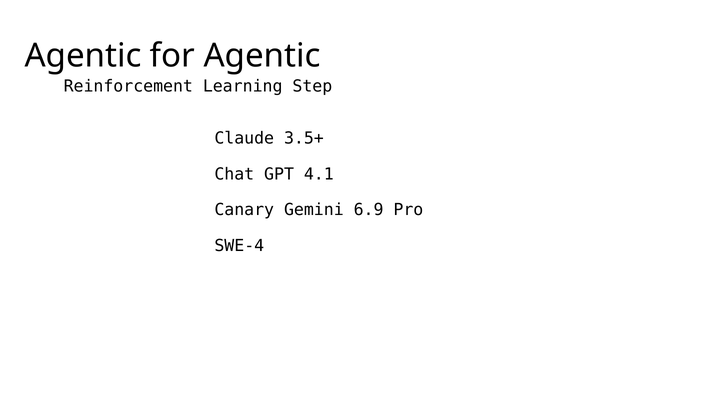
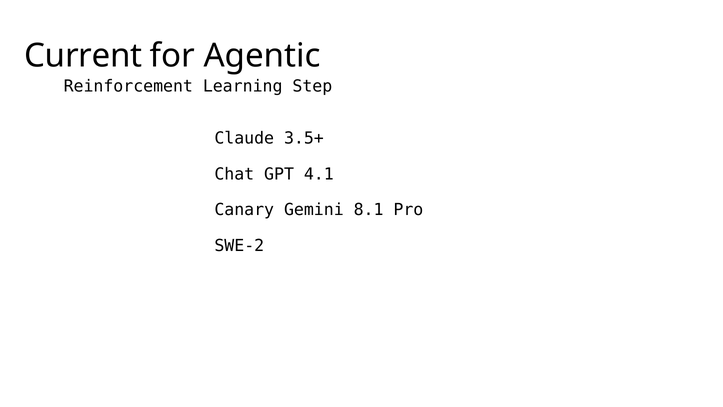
Agentic: Agentic -> Current (83, 56)
6.9: 6.9 -> 8.1 (369, 210)
SWE-4: SWE-4 -> SWE-2 (239, 245)
